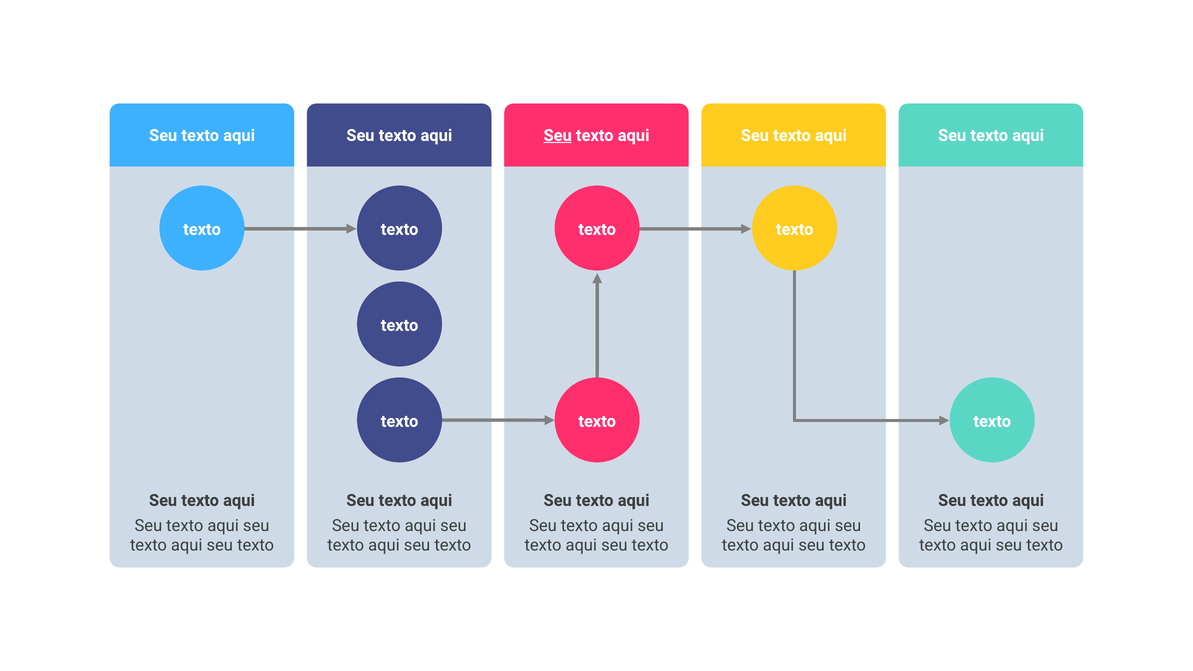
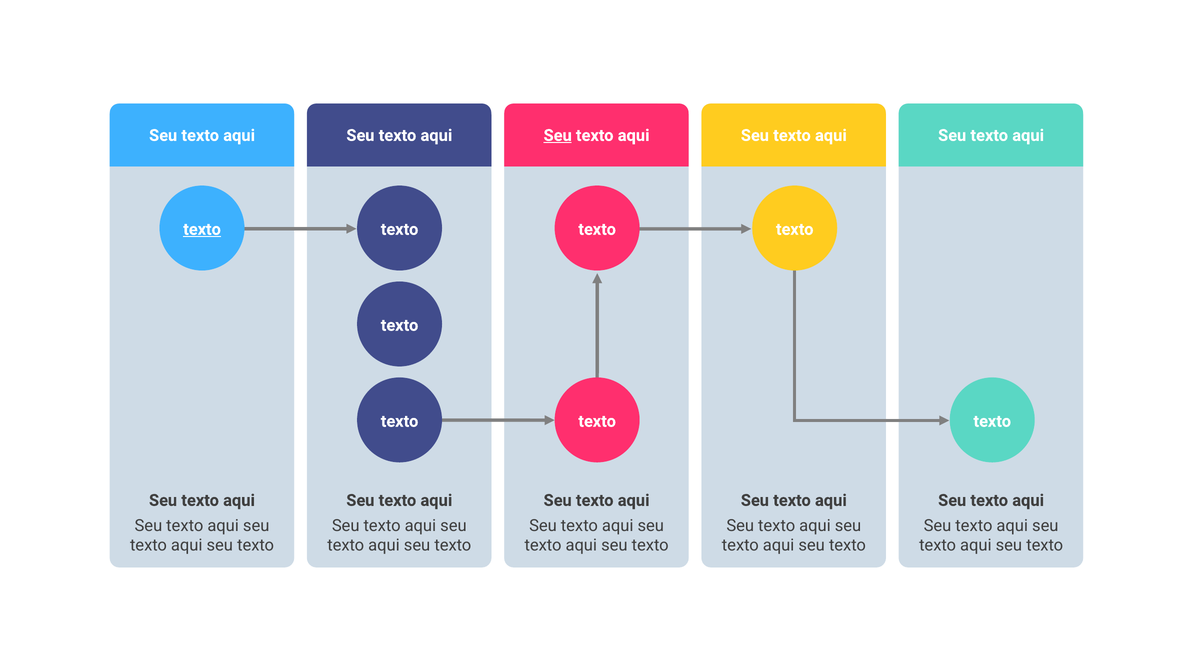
texto underline: none -> present (202, 229)
